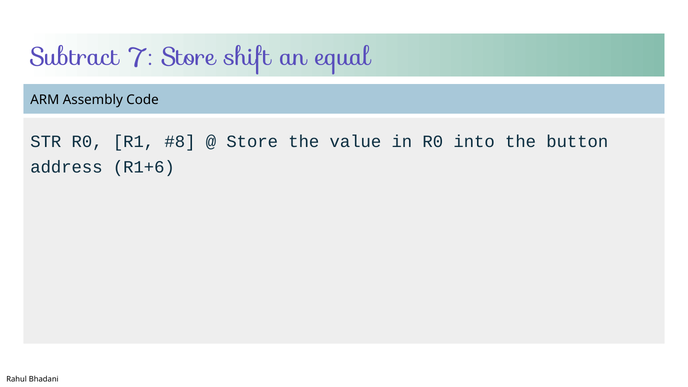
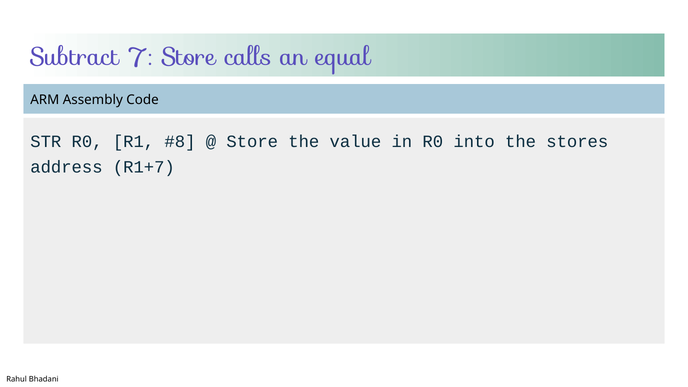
shift: shift -> calls (248, 57)
button: button -> stores (577, 141)
R1+6: R1+6 -> R1+7 (144, 167)
